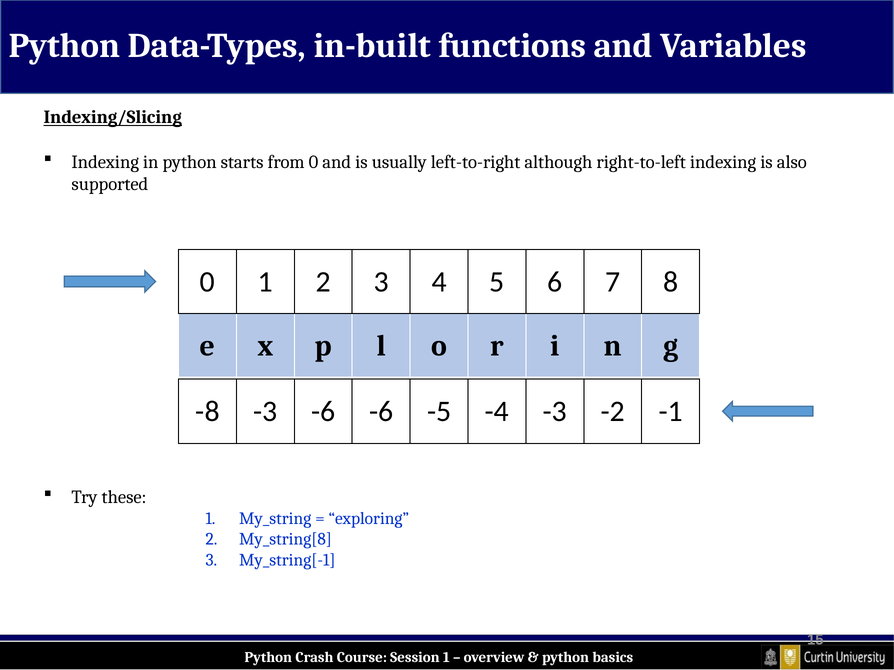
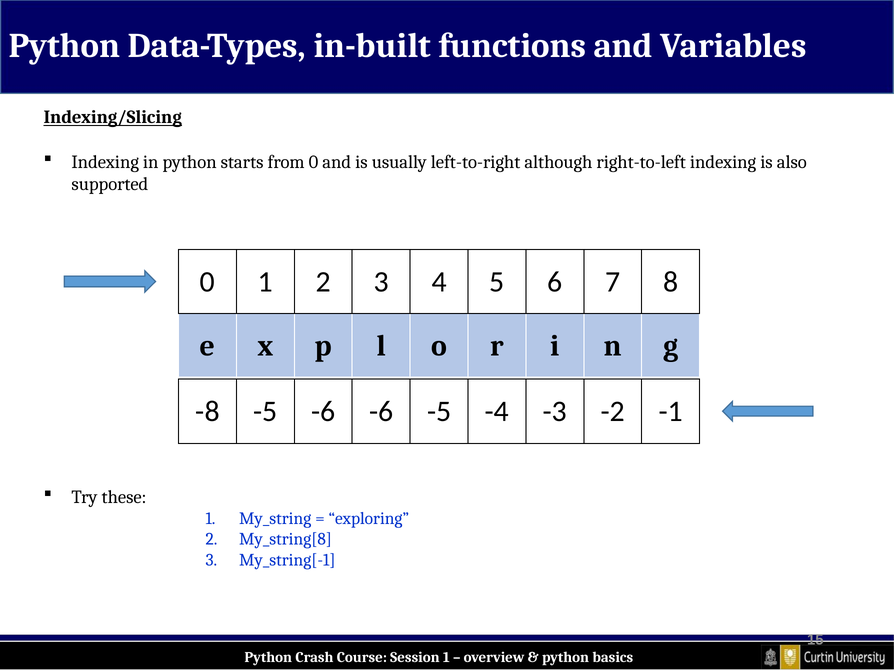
-8 -3: -3 -> -5 (265, 412)
